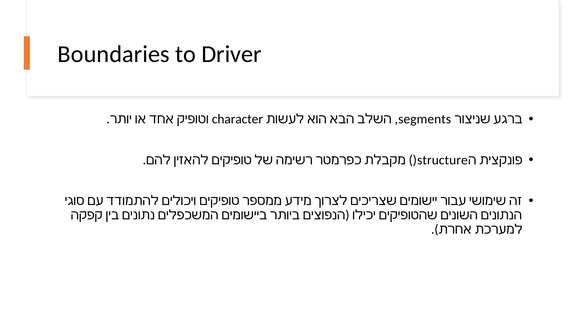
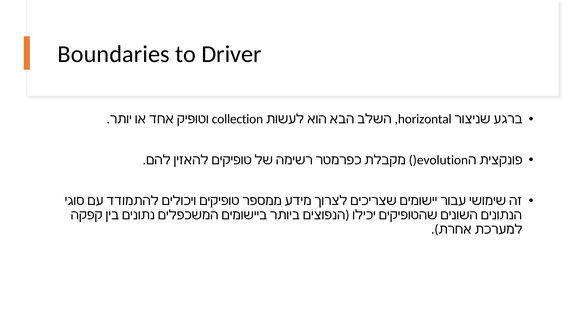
character: character -> collection (237, 119)
segments: segments -> horizontal (425, 119)
structure: structure -> evolution (442, 160)
